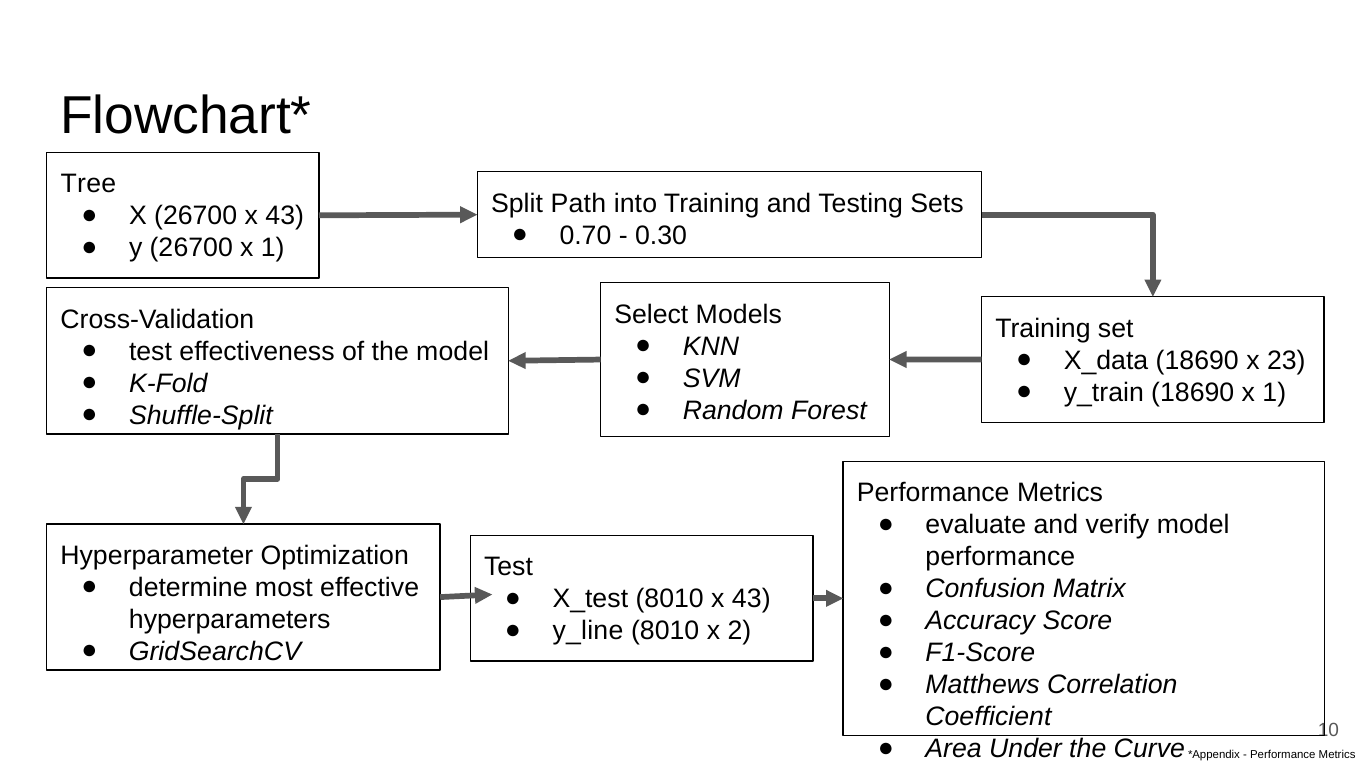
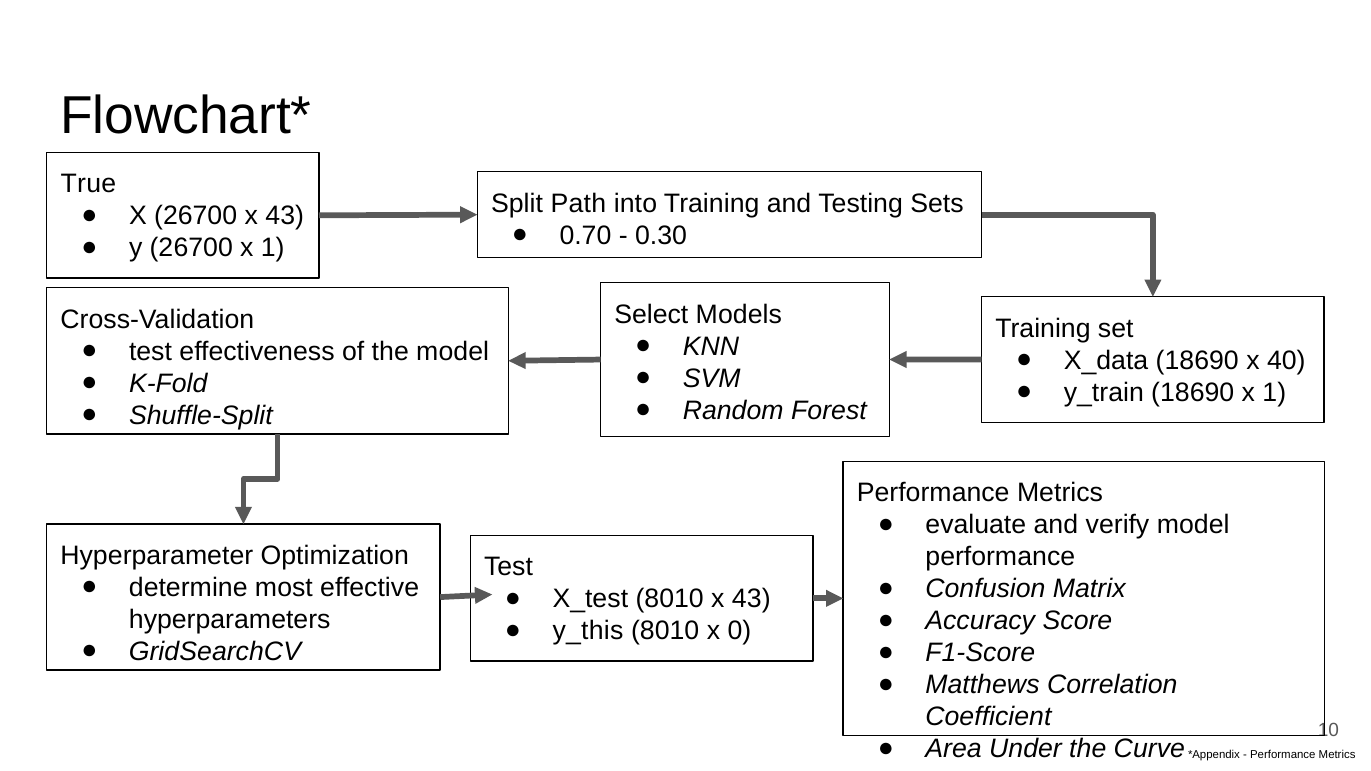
Tree: Tree -> True (88, 184)
23: 23 -> 40 (1286, 360)
y_line: y_line -> y_this (588, 631)
2: 2 -> 0 (739, 631)
